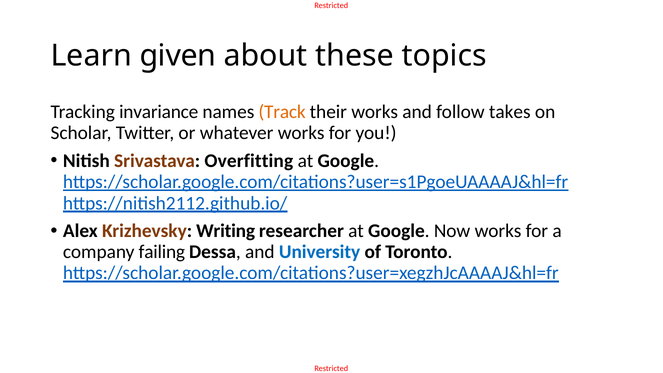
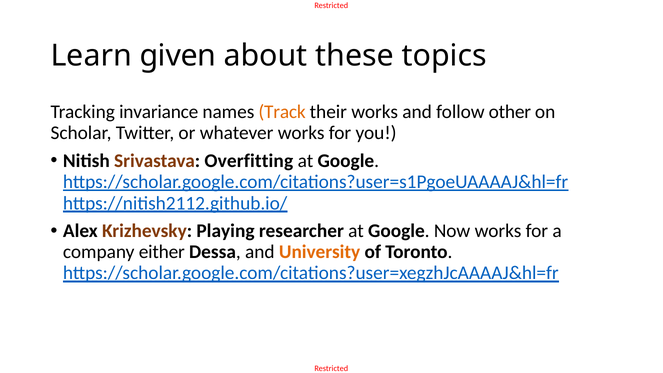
takes: takes -> other (510, 112)
Writing: Writing -> Playing (225, 231)
failing: failing -> either (162, 252)
University colour: blue -> orange (320, 252)
